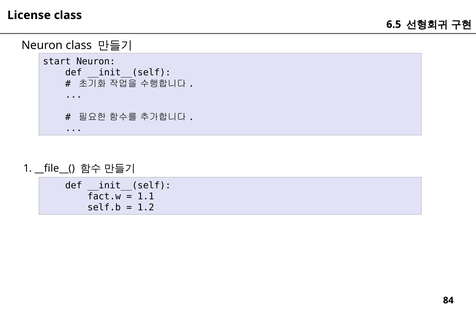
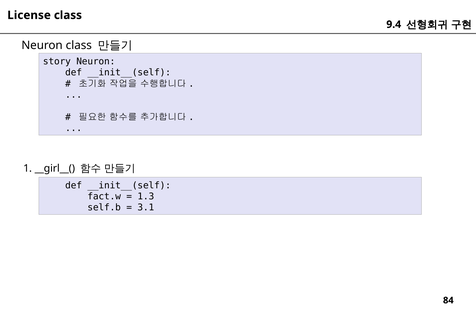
6.5: 6.5 -> 9.4 (394, 24)
start: start -> story (57, 61)
__file__(: __file__( -> __girl__( (55, 168)
1.1: 1.1 -> 1.3 (146, 196)
1.2: 1.2 -> 3.1 (146, 207)
